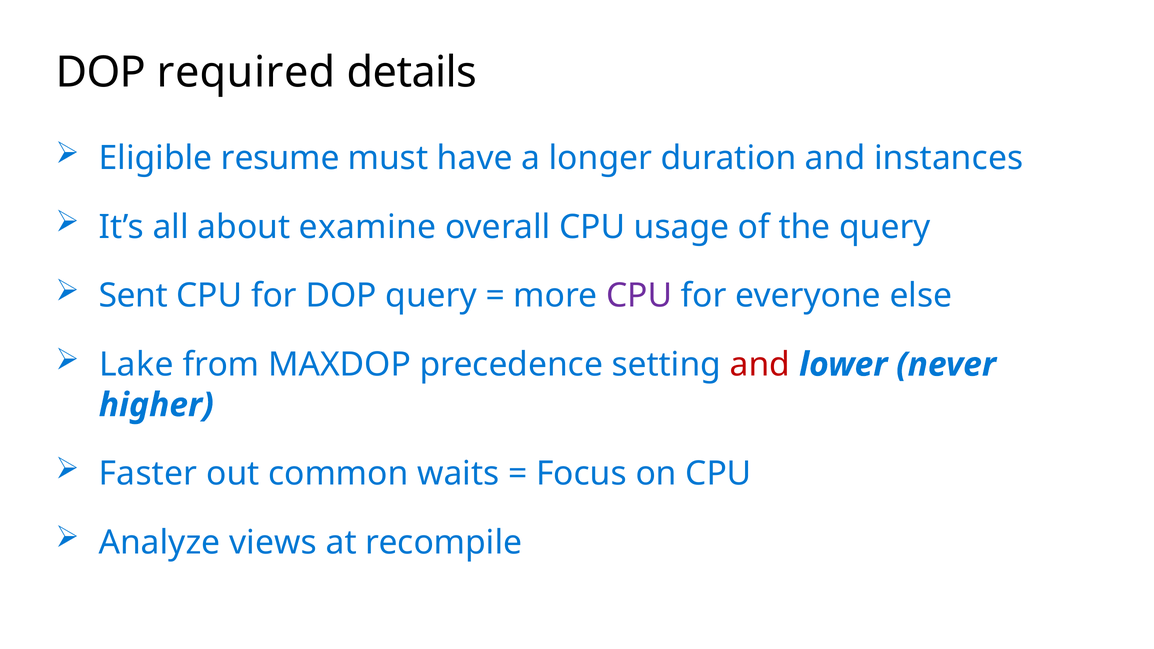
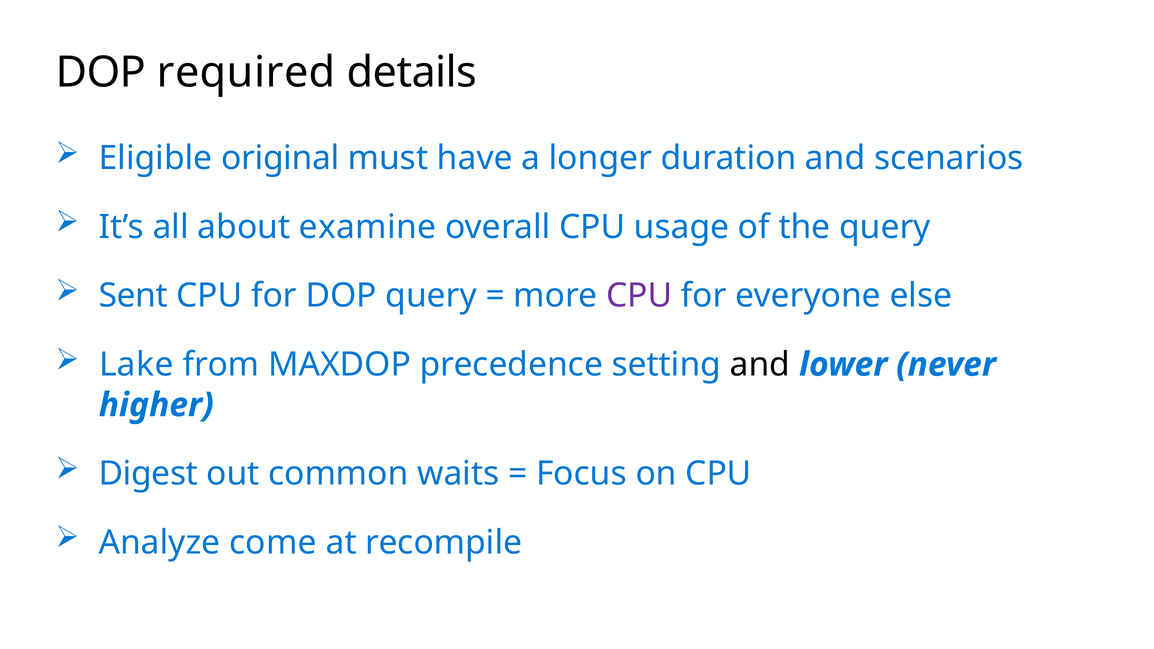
resume: resume -> original (280, 158)
instances: instances -> scenarios (949, 158)
and colour: red -> black (760, 365)
Faster: Faster -> Digest (148, 474)
views: views -> come (273, 543)
